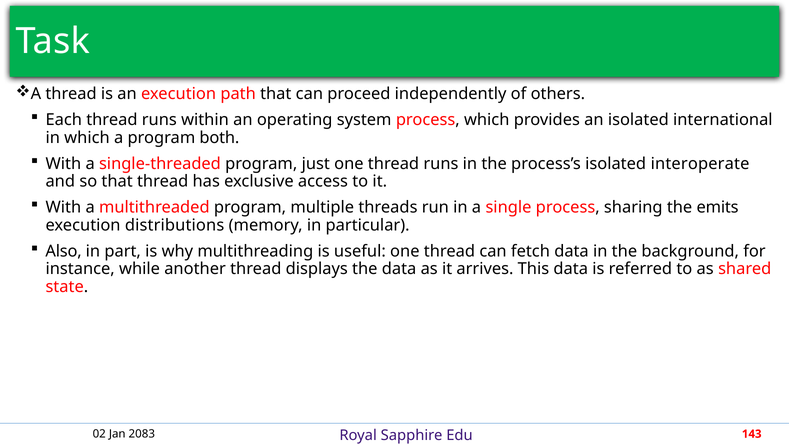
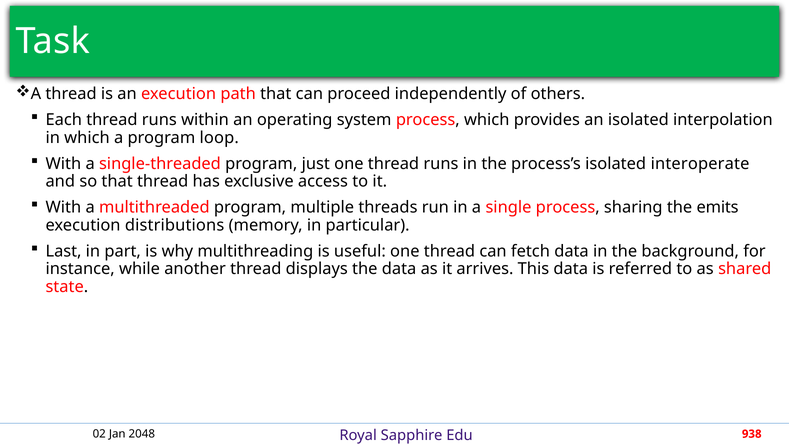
international: international -> interpolation (723, 120)
both: both -> loop (219, 138)
Also: Also -> Last (64, 251)
2083: 2083 -> 2048 (142, 434)
143: 143 -> 938 (752, 434)
